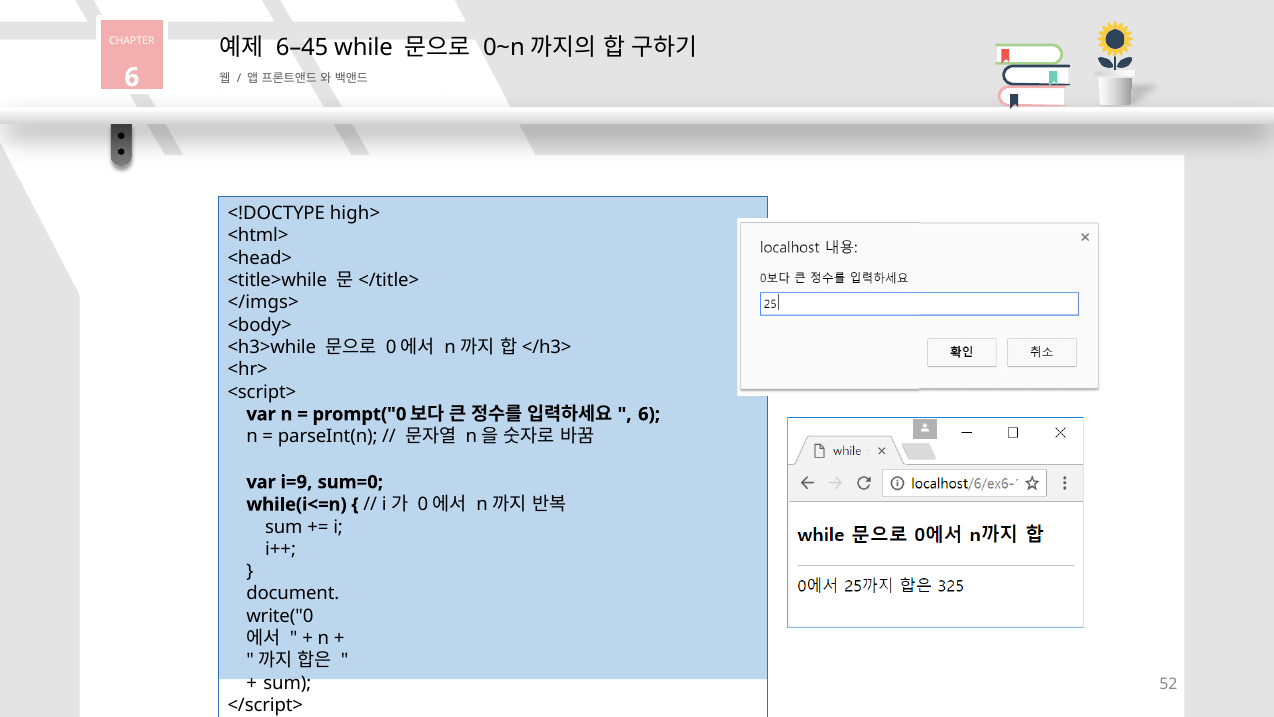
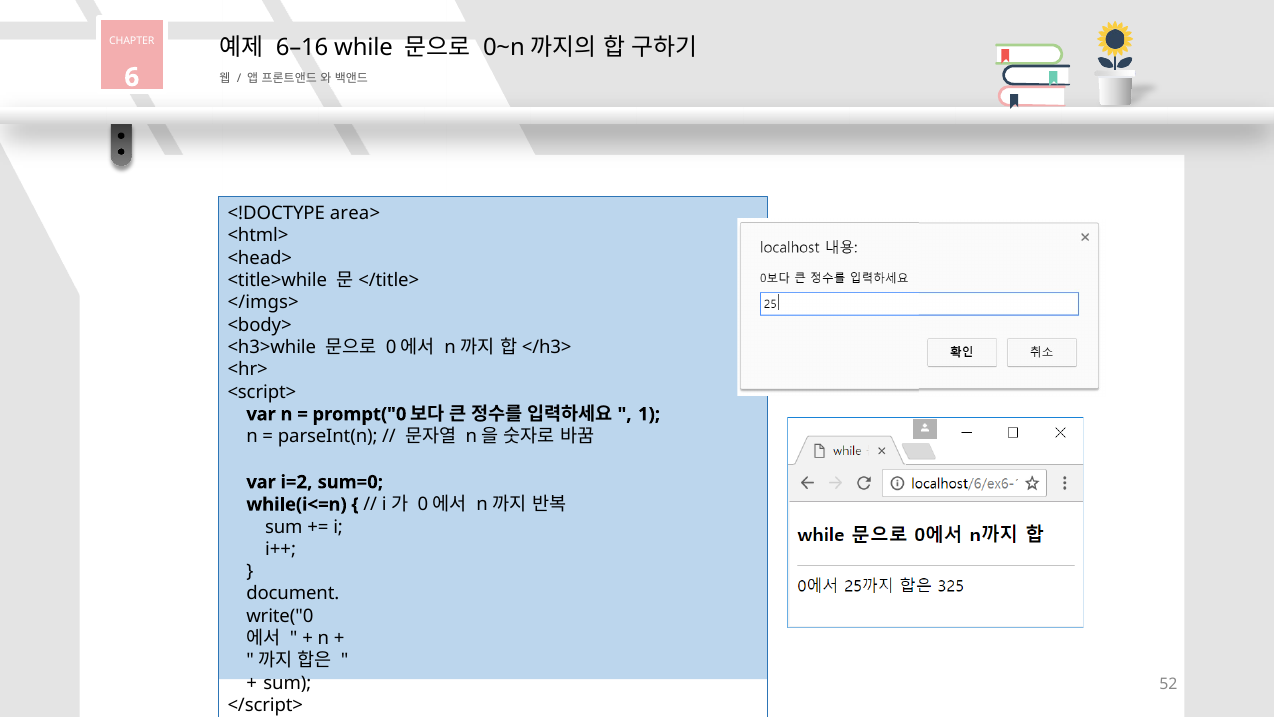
6–45: 6–45 -> 6–16 (302, 47)
high>: high> -> area> (355, 213)
6: 6 -> 1 (649, 414)
i=9: i=9 -> i=2 (296, 482)
